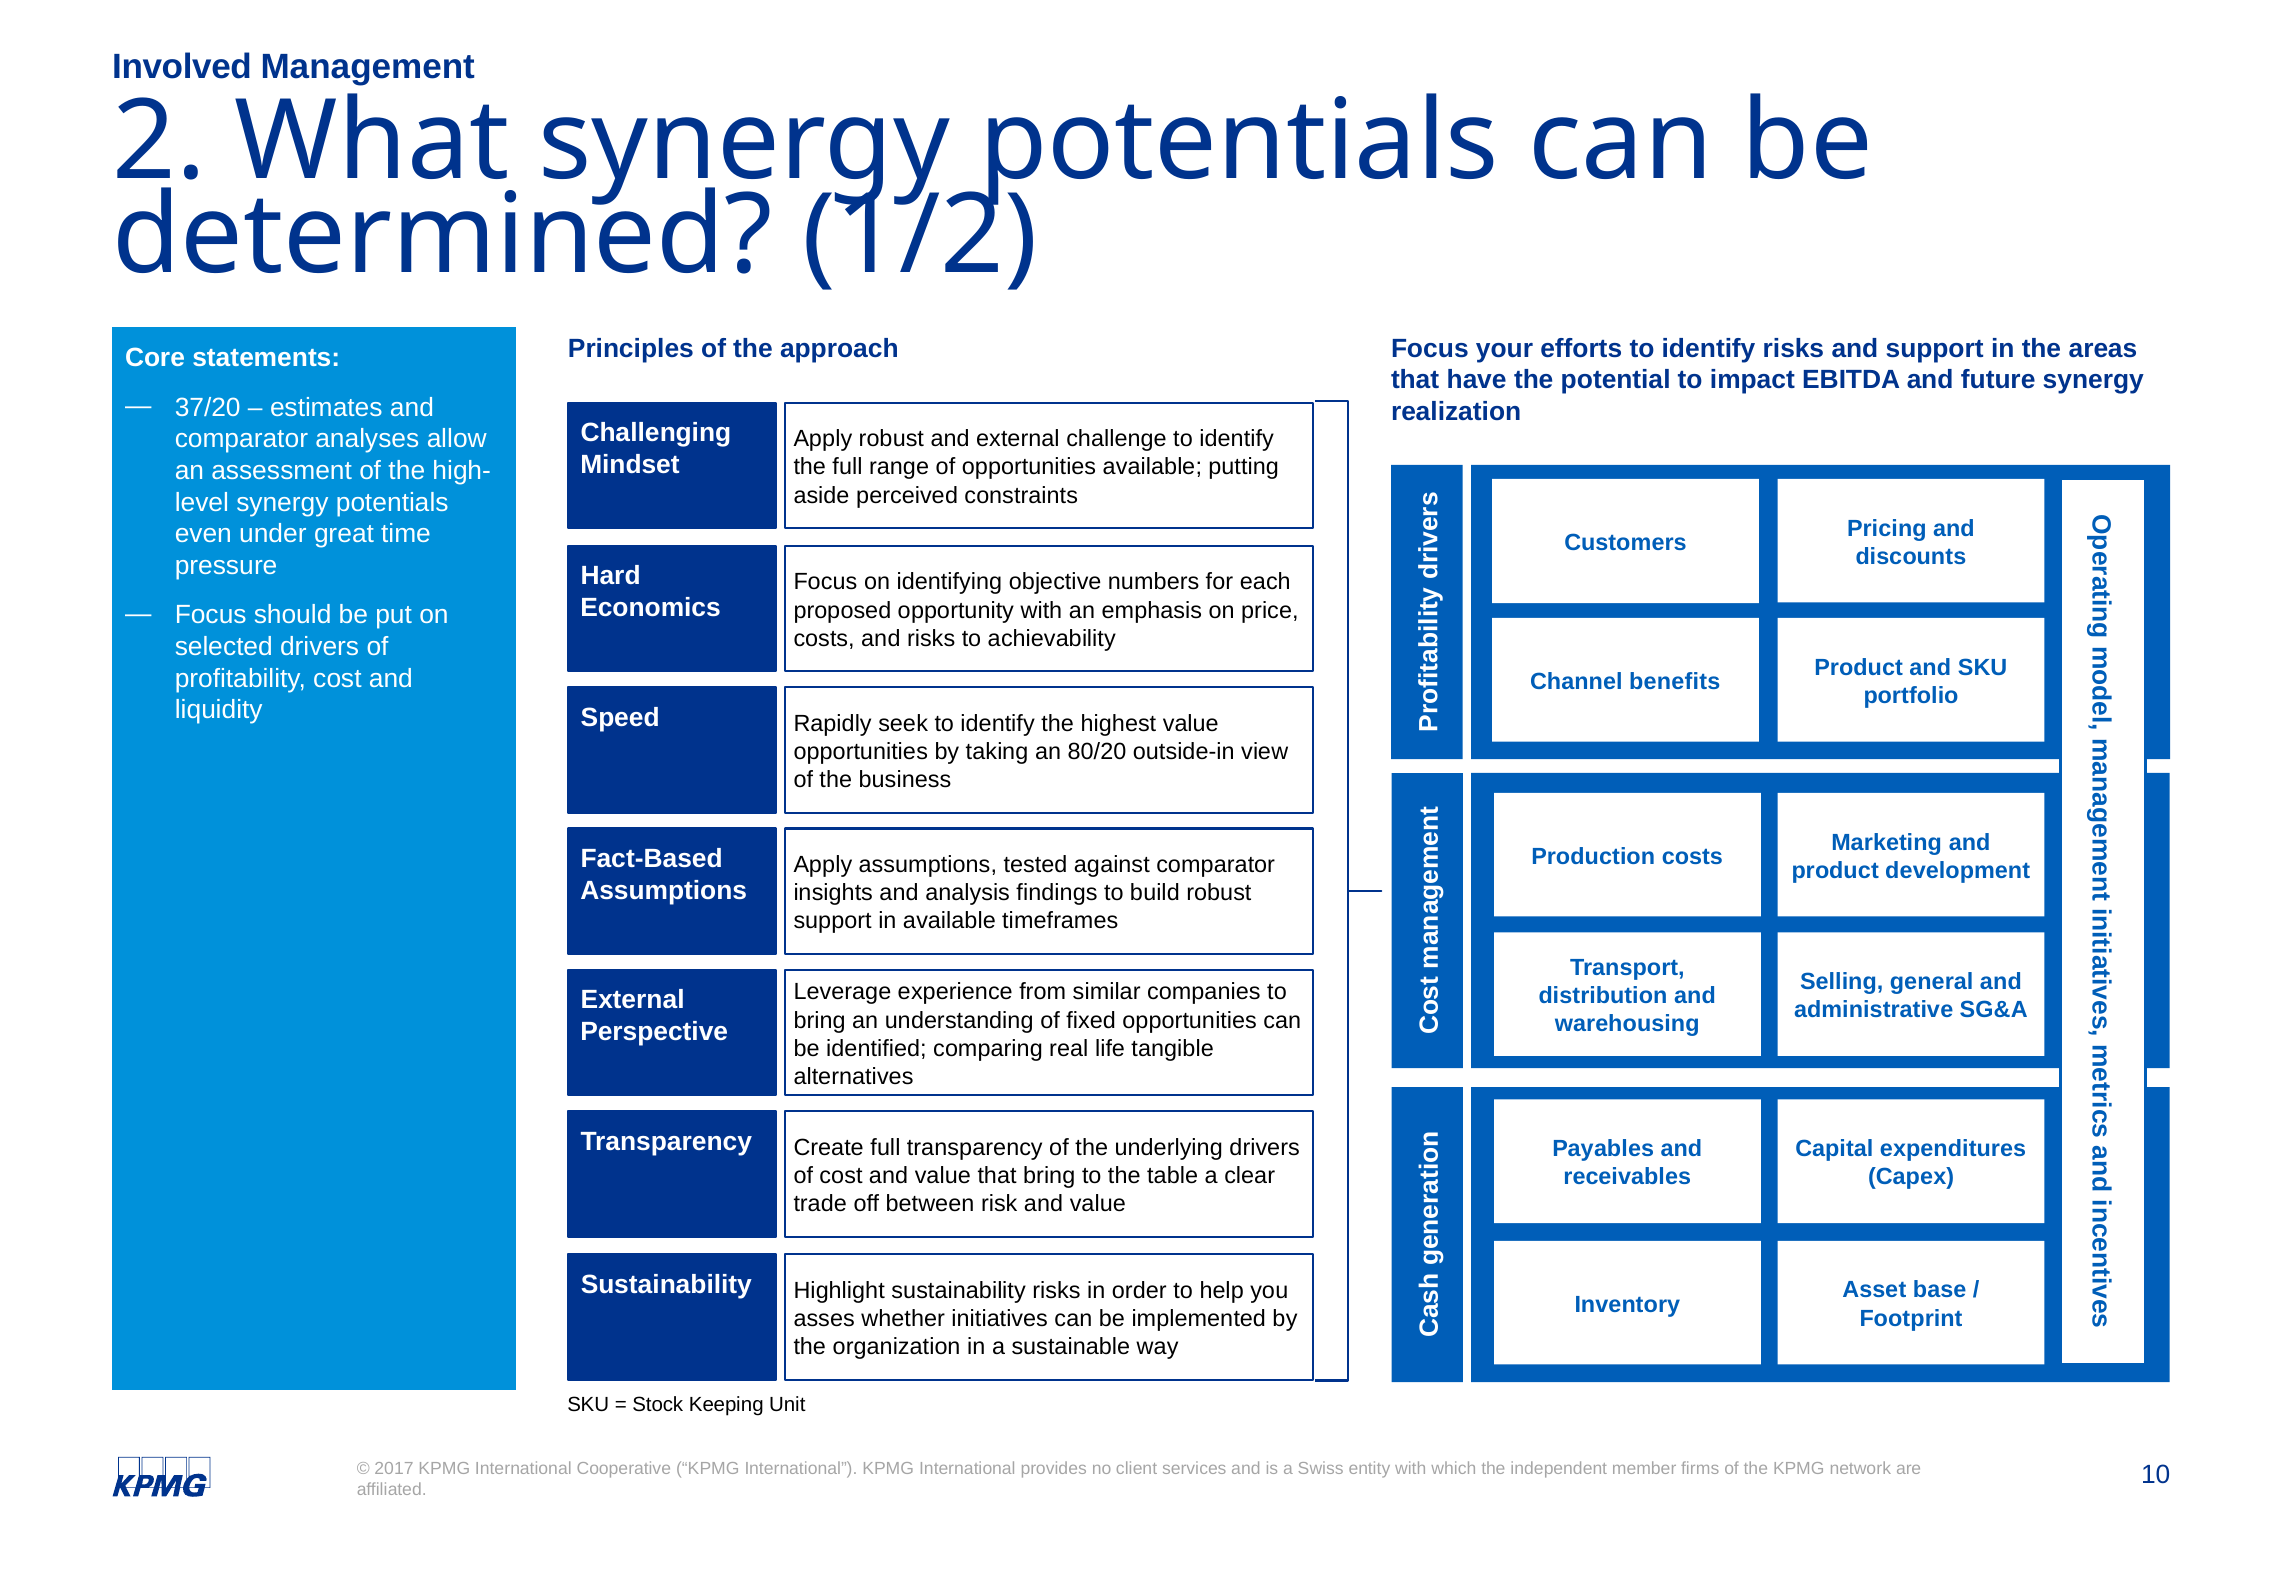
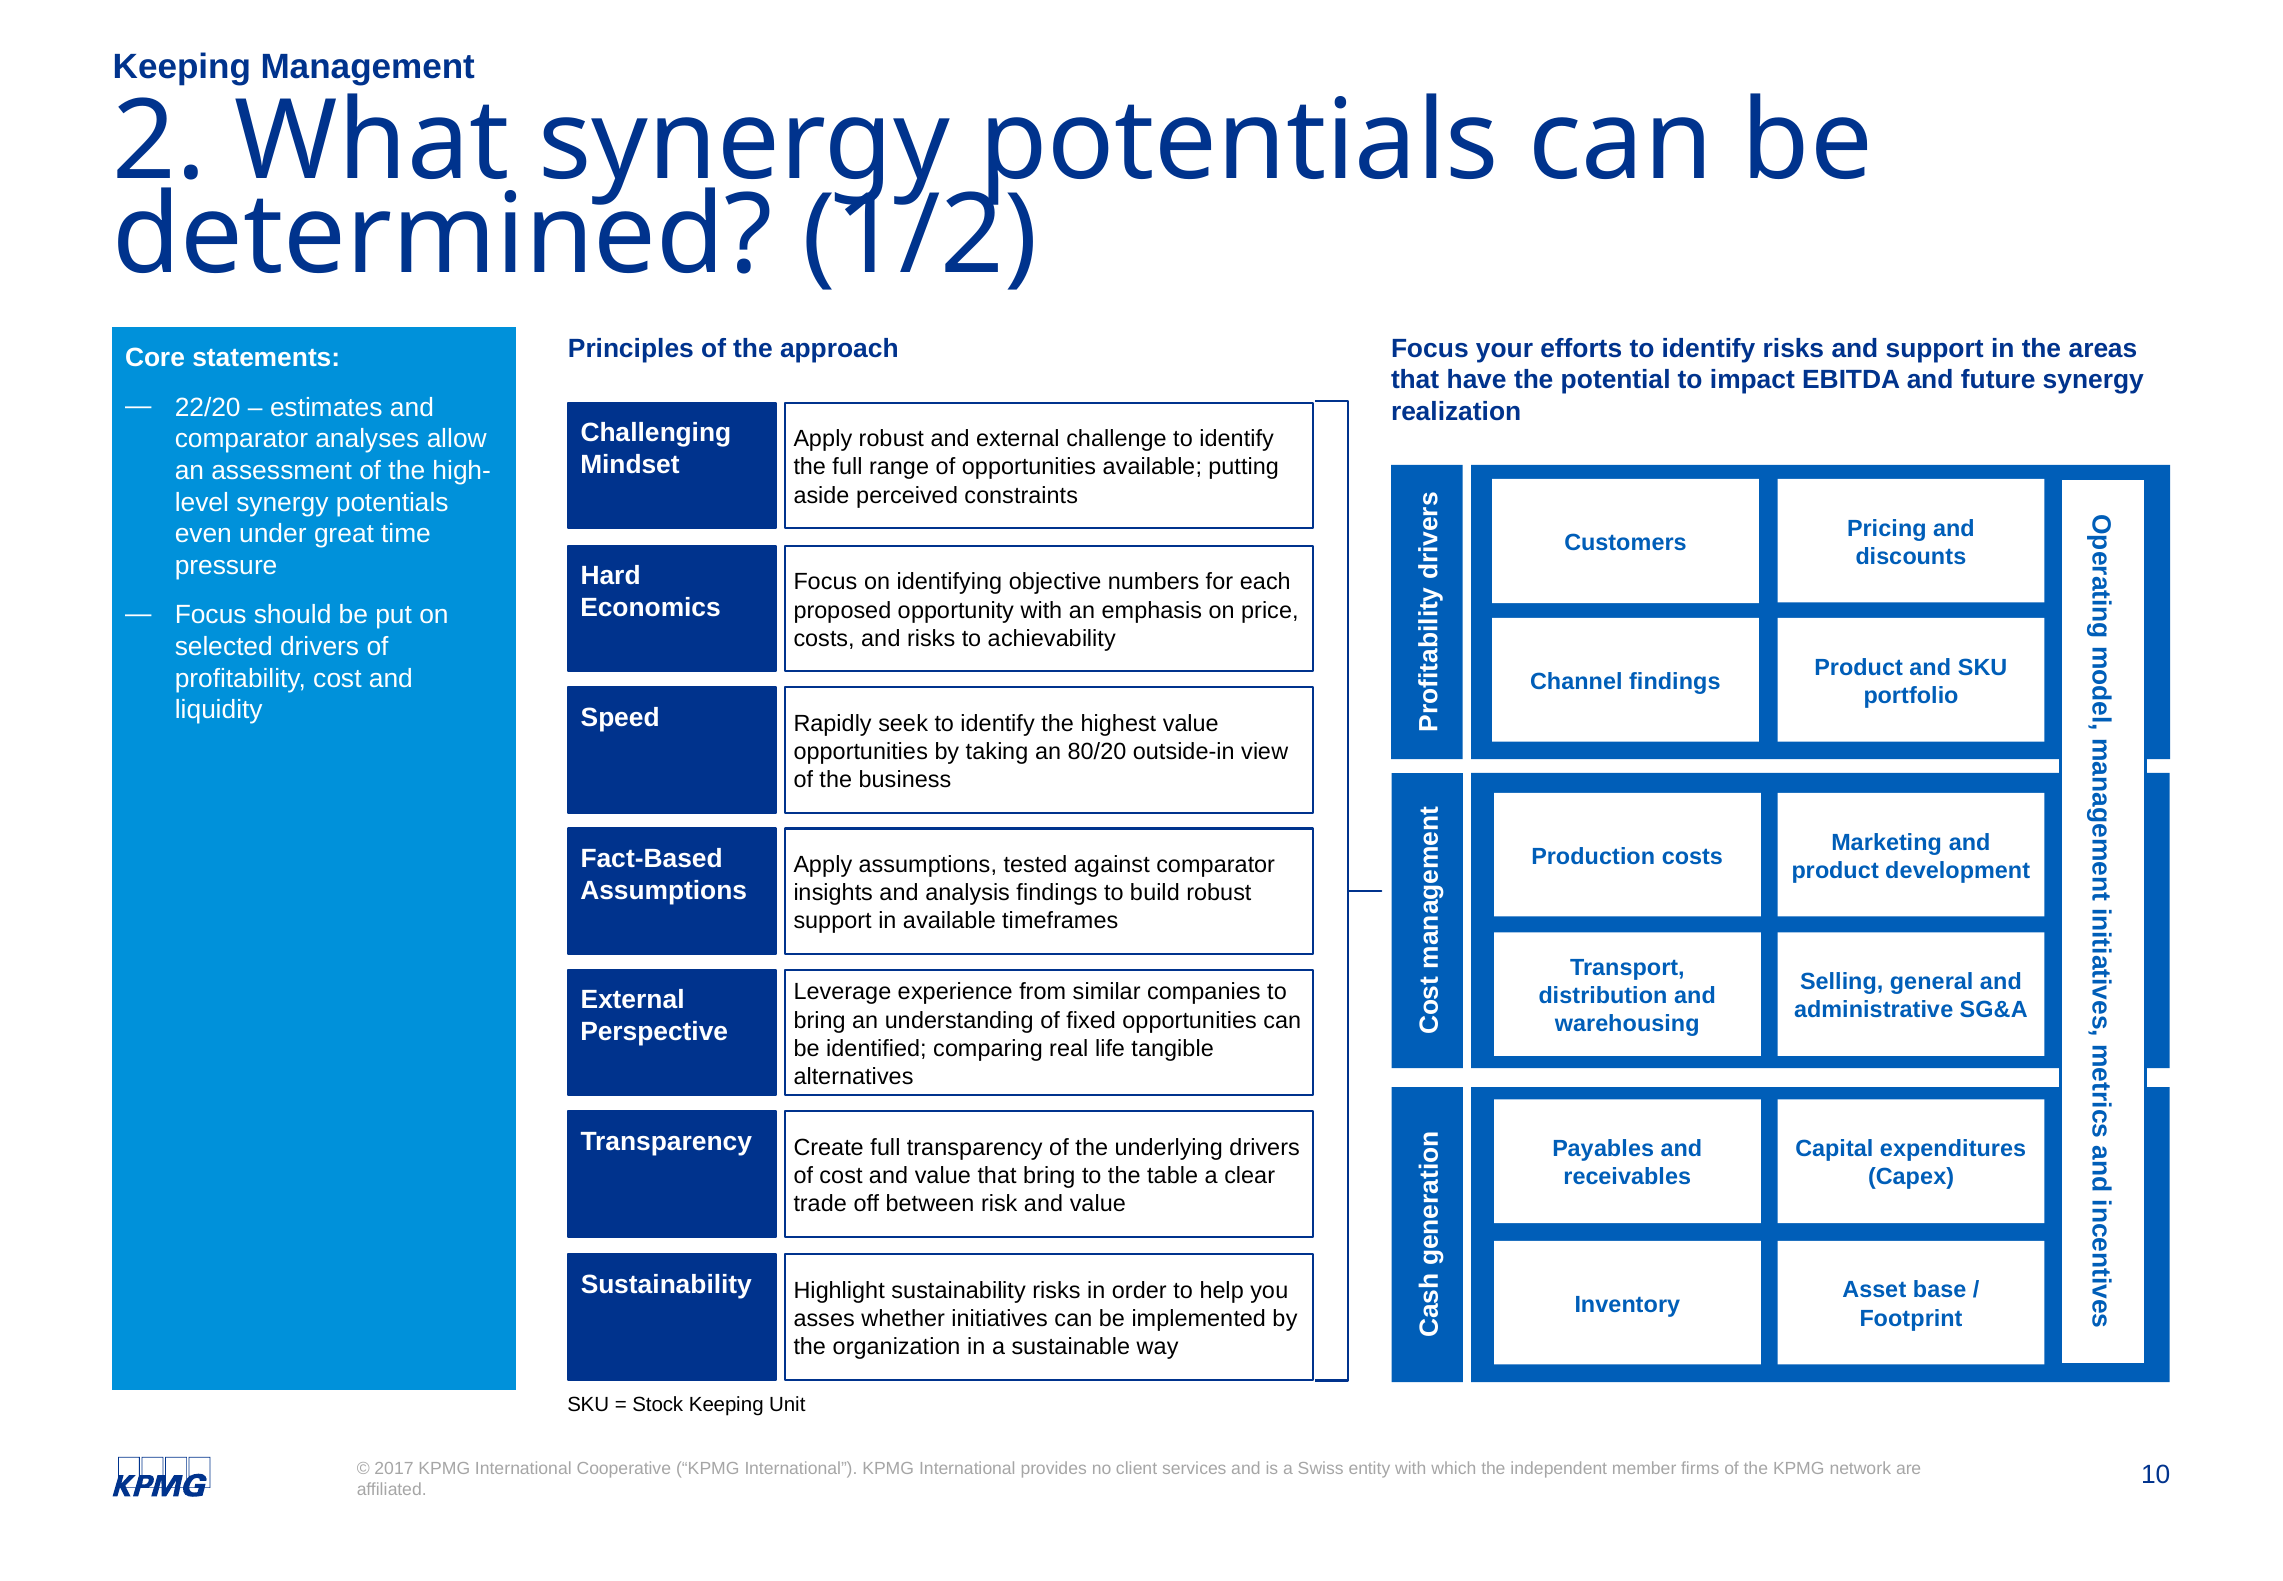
Involved: Involved -> Keeping (182, 67)
37/20: 37/20 -> 22/20 (208, 407)
Channel benefits: benefits -> findings (1675, 681)
